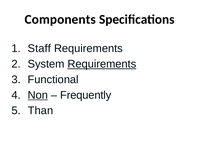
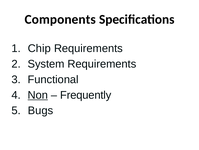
Staff: Staff -> Chip (39, 48)
Requirements underline: present -> none (102, 64)
Than: Than -> Bugs (40, 110)
